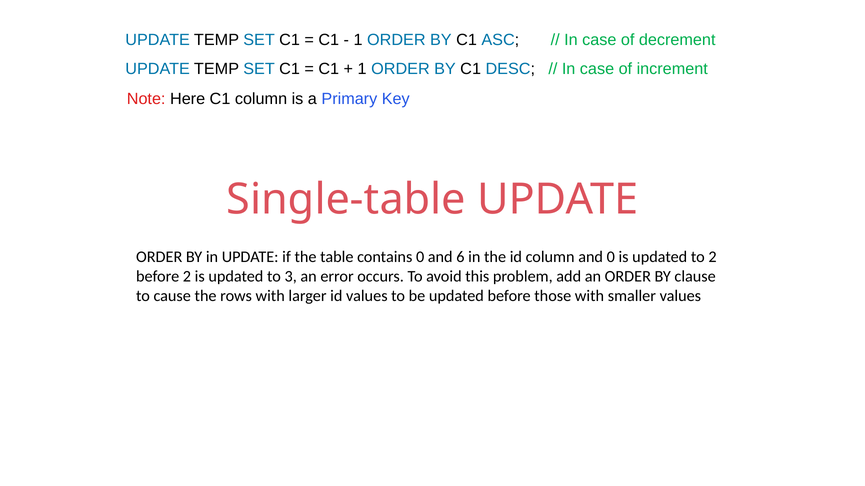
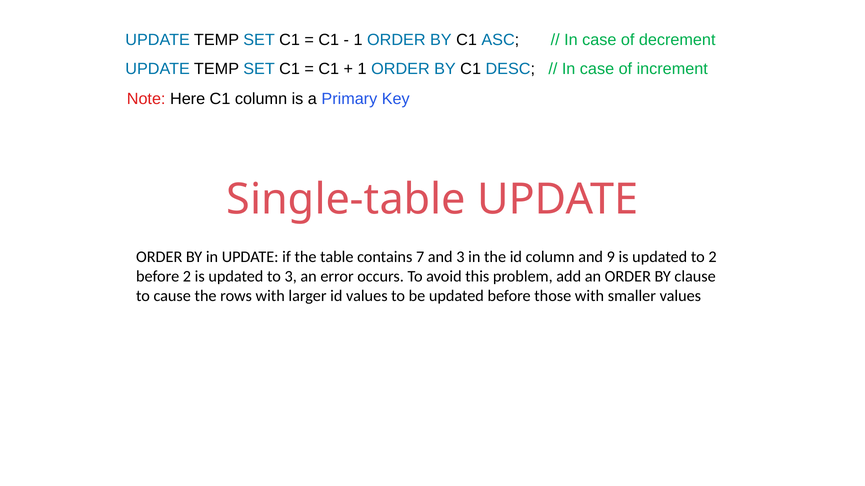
contains 0: 0 -> 7 (420, 257)
and 6: 6 -> 3 (460, 257)
and 0: 0 -> 9 (611, 257)
